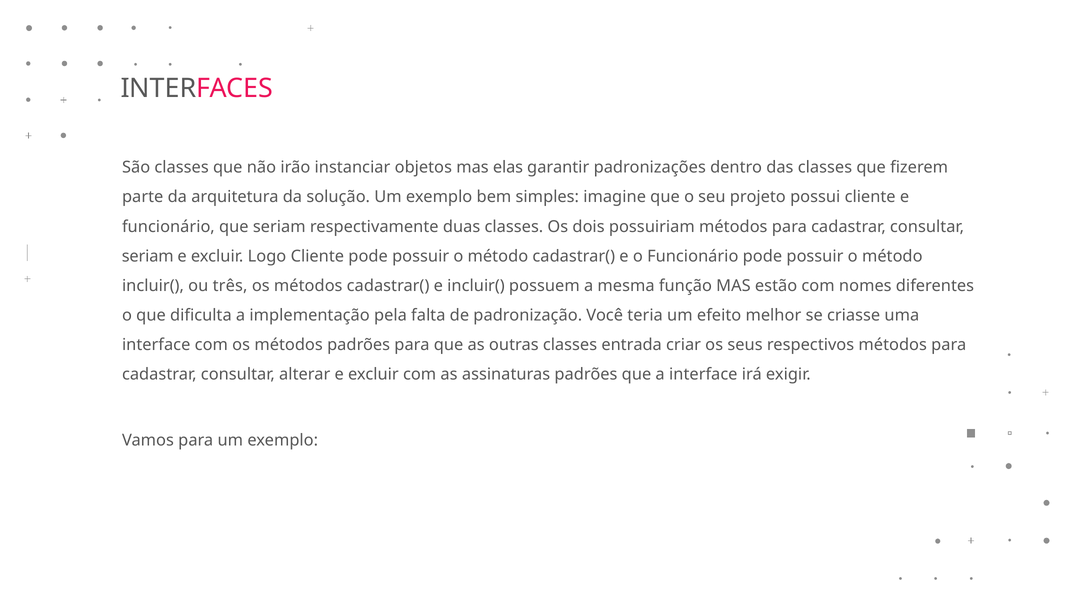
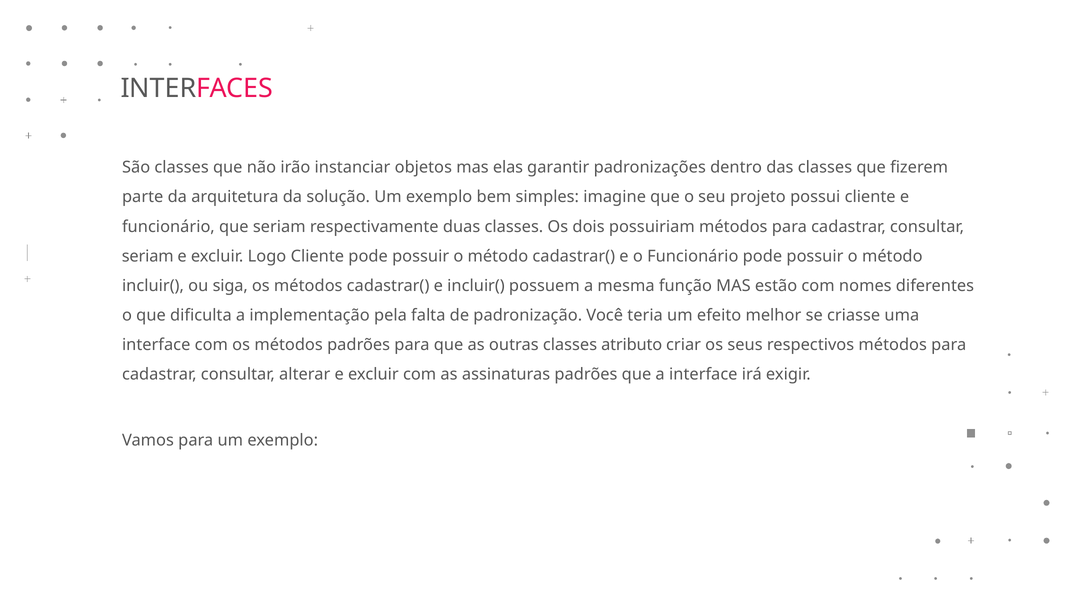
três: três -> siga (230, 286)
entrada: entrada -> atributo (632, 345)
